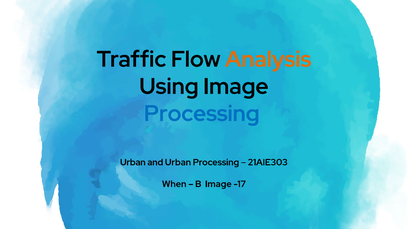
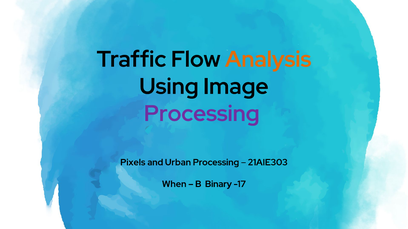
Processing colour: blue -> purple (202, 114)
Urban: Urban -> Pixels (133, 163)
B Image: Image -> Binary (218, 184)
